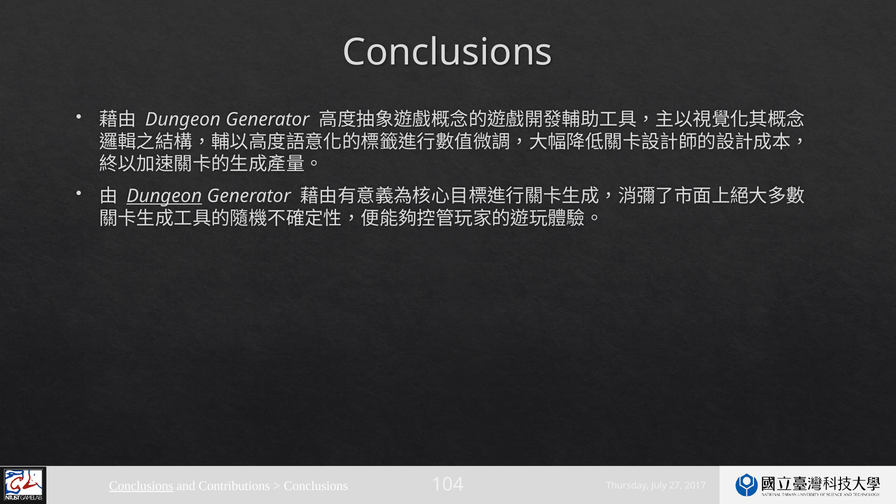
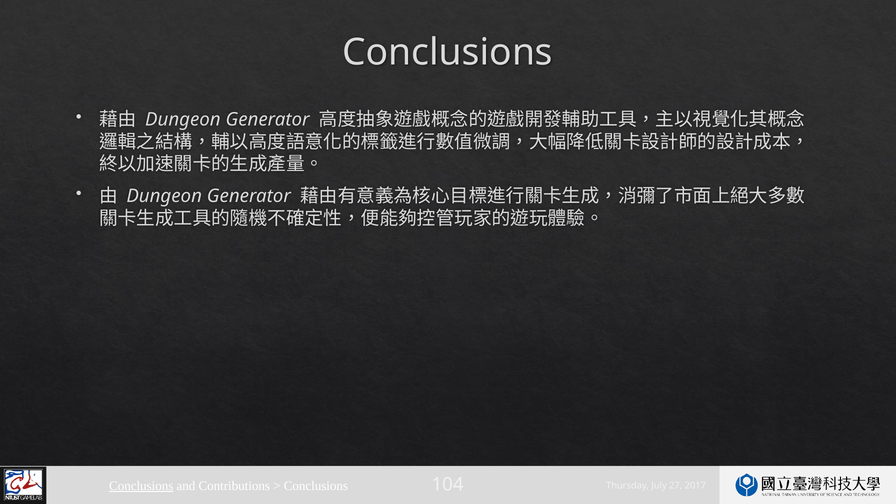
Dungeon underline: present -> none (164, 196)
